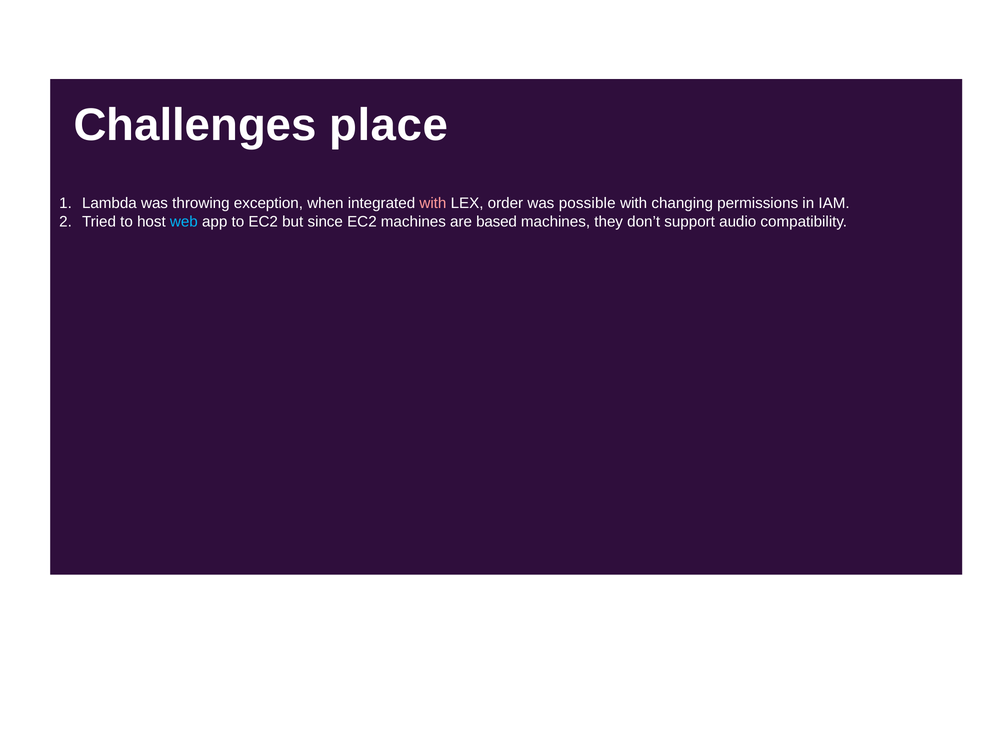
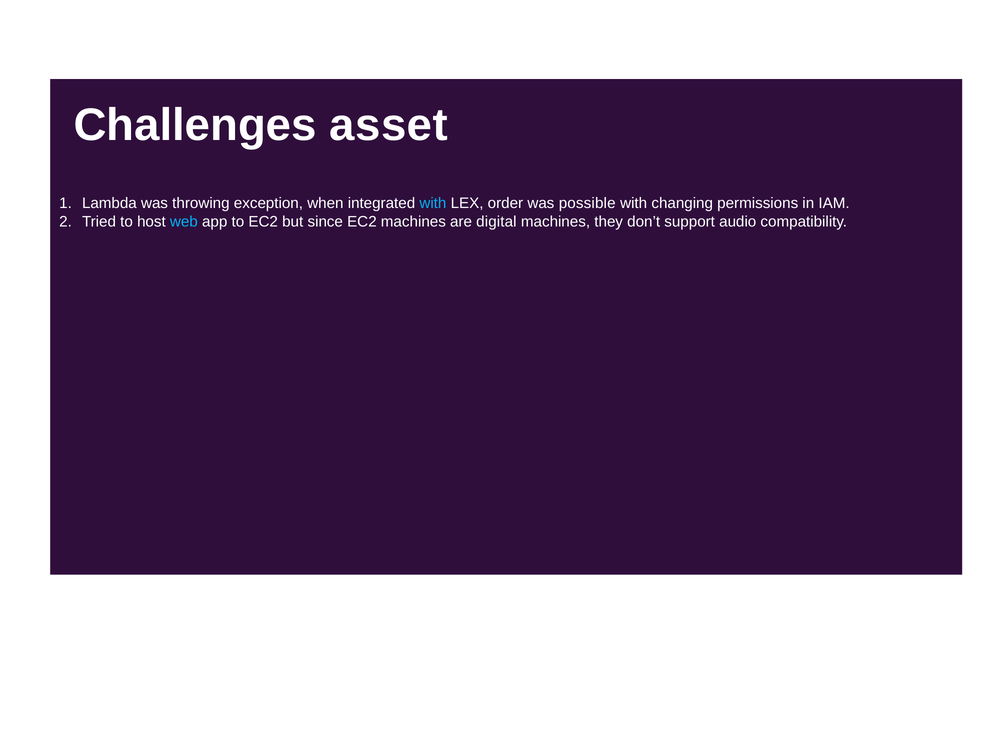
place: place -> asset (389, 125)
with colour: pink -> light blue (433, 203)
based: based -> digital (496, 221)
